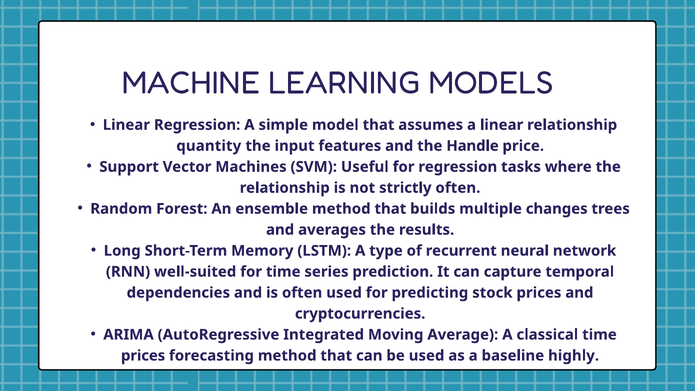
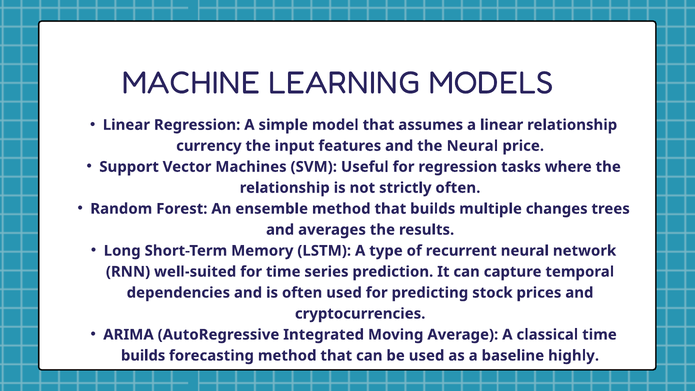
quantity: quantity -> currency (209, 146)
the Handle: Handle -> Neural (472, 146)
prices: prices -> builds (143, 356)
